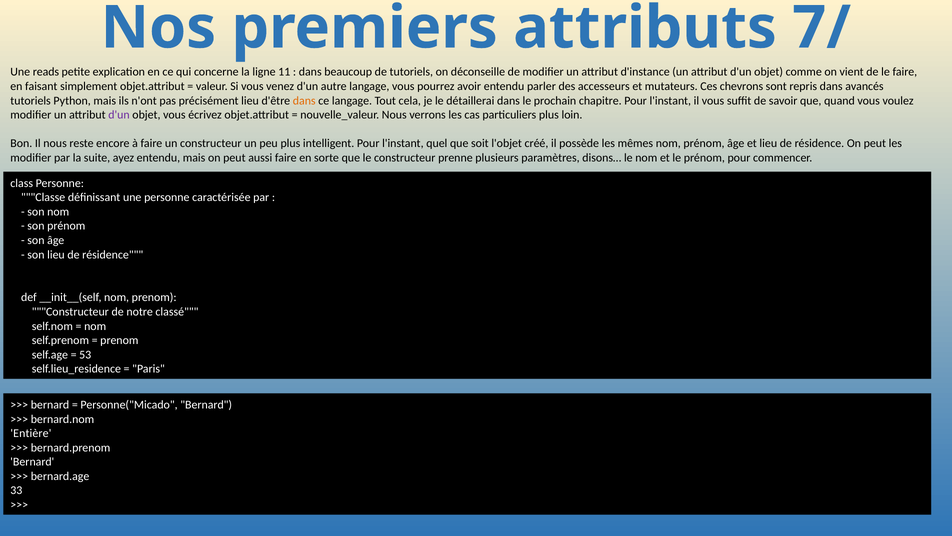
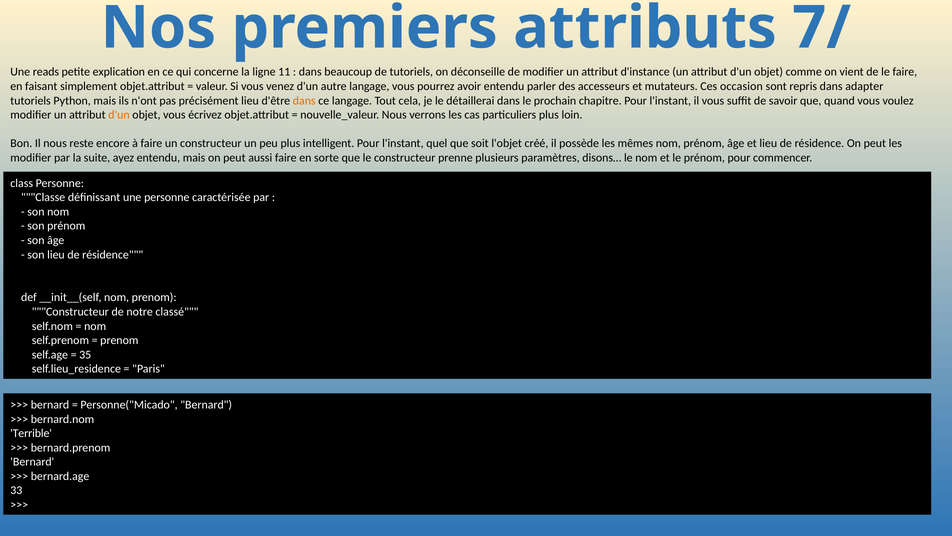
chevrons: chevrons -> occasion (741, 86)
avancés: avancés -> adapter (864, 86)
d'un colour: purple -> orange (119, 115)
53: 53 -> 35 (85, 354)
Entière: Entière -> Terrible (31, 433)
